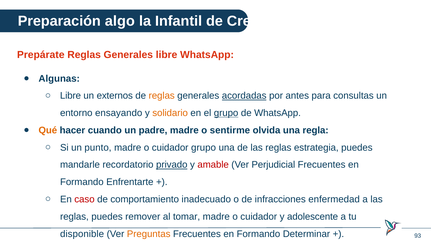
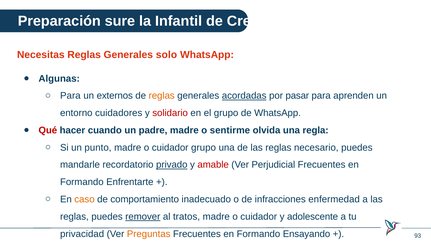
algo: algo -> sure (120, 21)
Prepárate: Prepárate -> Necesitas (41, 55)
Generales libre: libre -> solo (166, 55)
Libre: Libre -> Para (70, 96)
antes: antes -> pasar (297, 96)
consultas: consultas -> aprenden (353, 96)
ensayando: ensayando -> cuidadores (119, 113)
solidario colour: orange -> red (170, 113)
grupo underline: present -> none (226, 113)
Qué colour: orange -> red (48, 130)
estrategia: estrategia -> necesario (316, 147)
caso colour: red -> orange (84, 199)
remover underline: none -> present (143, 216)
tomar: tomar -> tratos (187, 216)
disponible: disponible -> privacidad (82, 233)
Determinar: Determinar -> Ensayando (307, 233)
